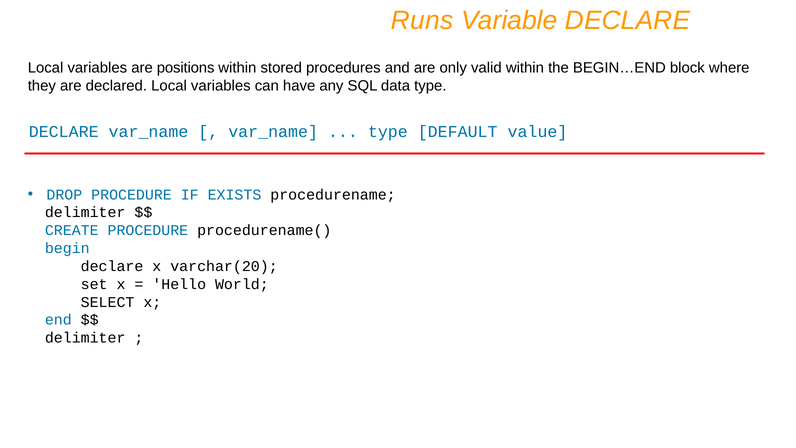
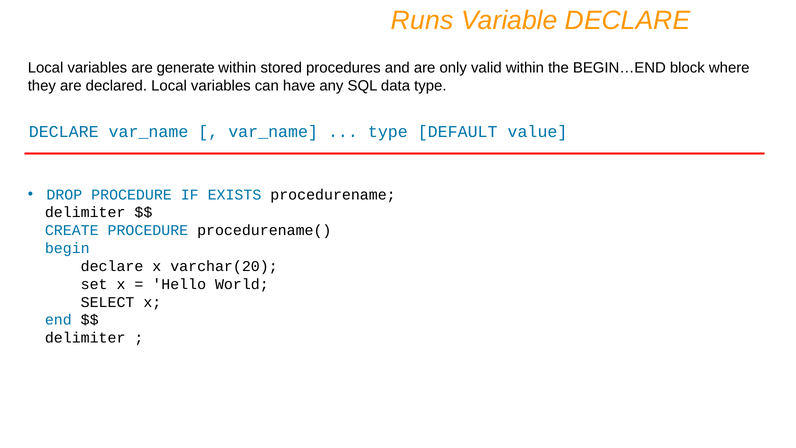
positions: positions -> generate (186, 68)
